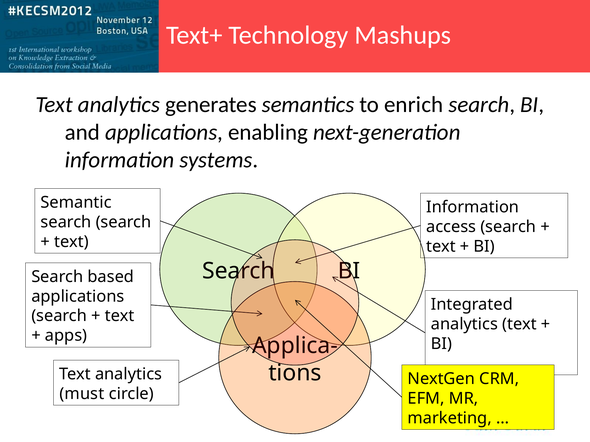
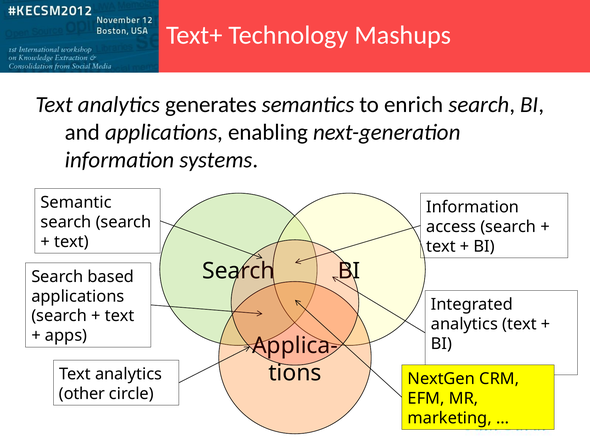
must: must -> other (82, 394)
